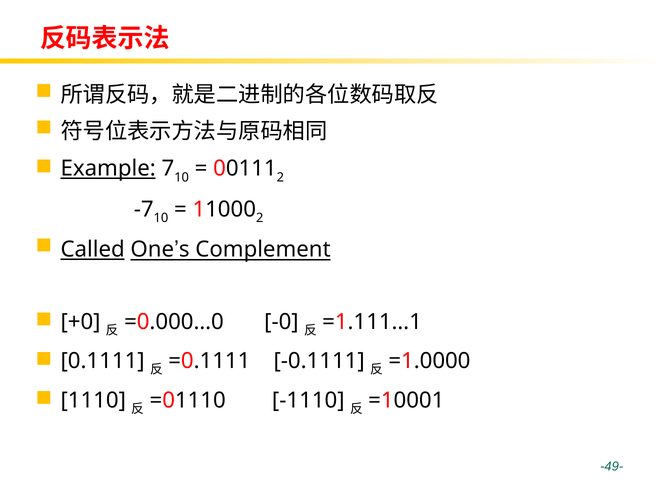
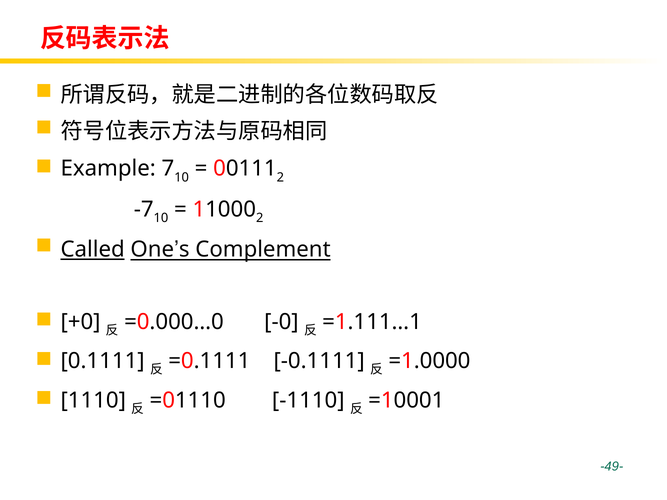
Example underline: present -> none (108, 169)
